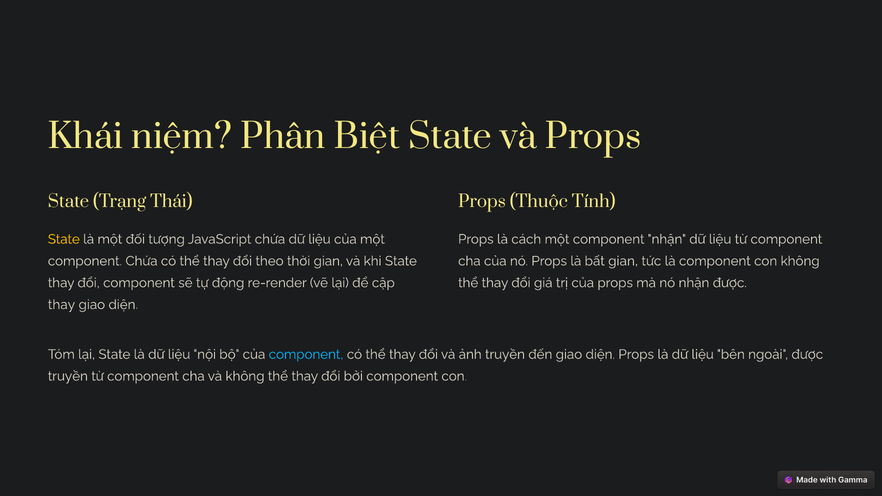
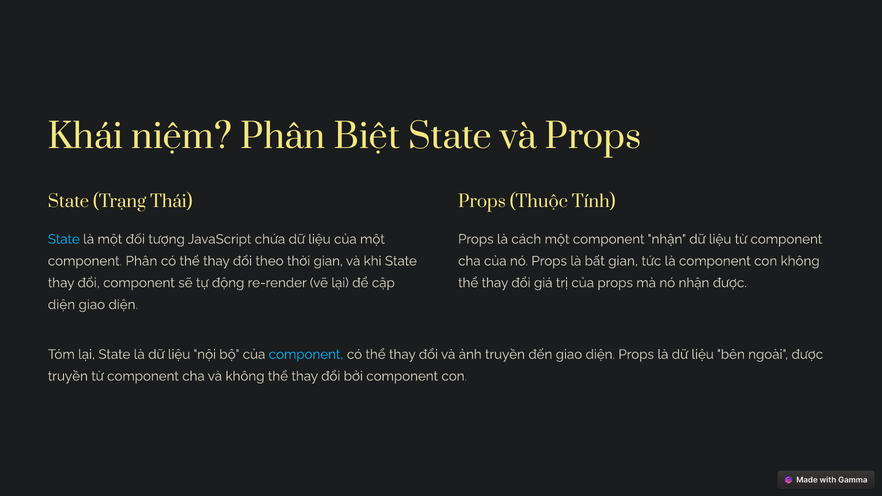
State colour: yellow -> light blue (64, 239)
component Chứa: Chứa -> Phân (141, 261)
thay: thay -> diện (61, 305)
